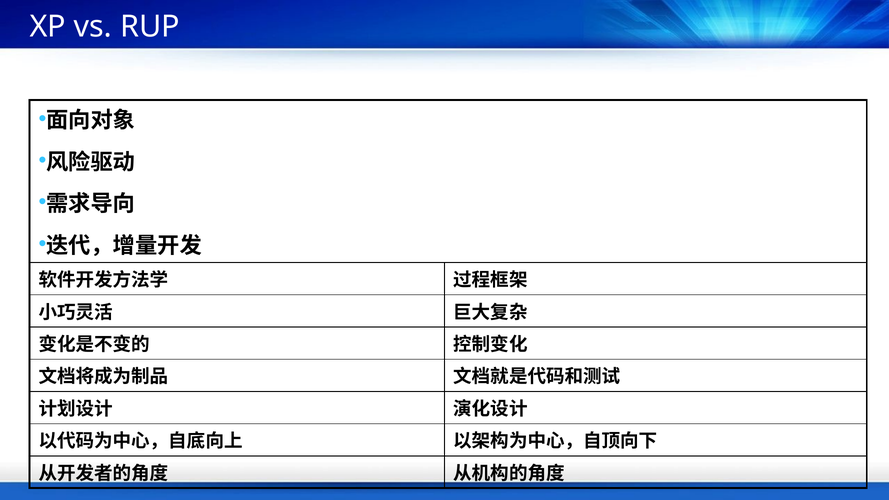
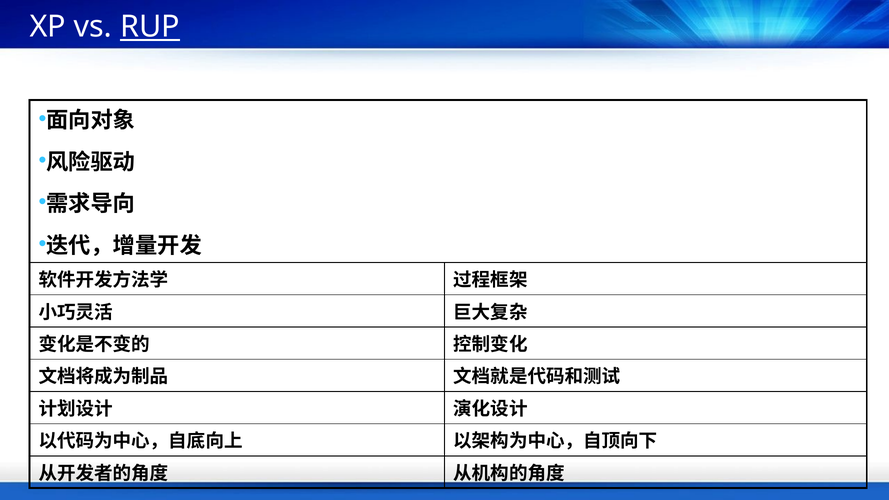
RUP underline: none -> present (150, 27)
